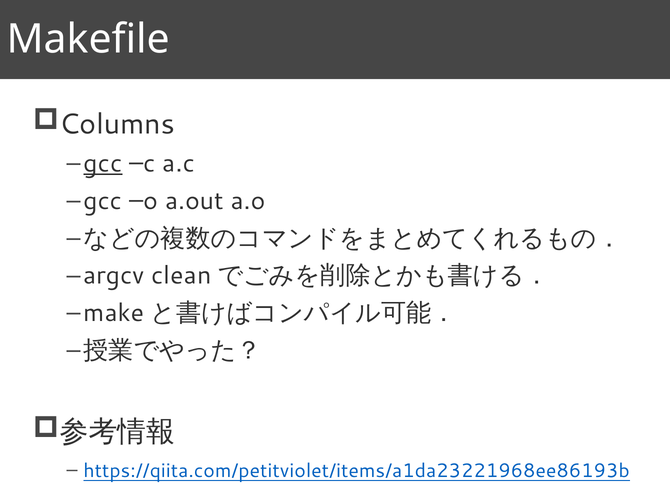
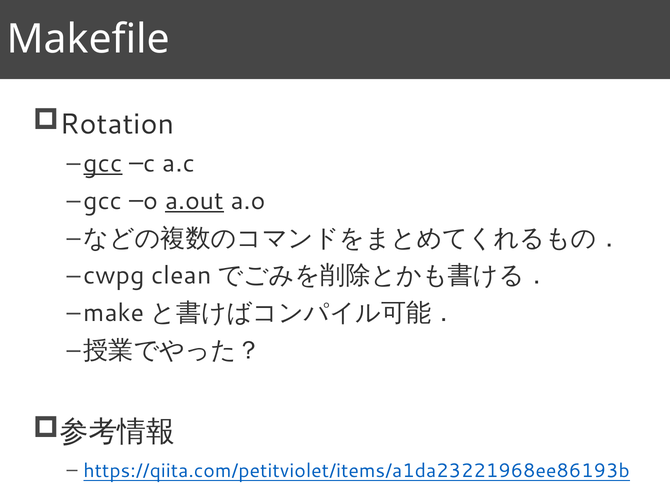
Columns: Columns -> Rotation (117, 124)
a.out underline: none -> present (194, 201)
argcv: argcv -> cwpg (114, 276)
